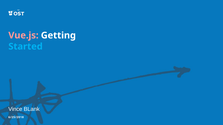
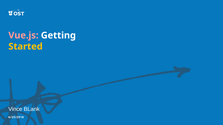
Started colour: light blue -> yellow (25, 47)
